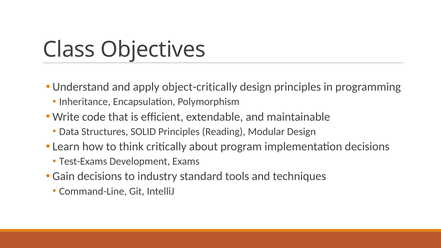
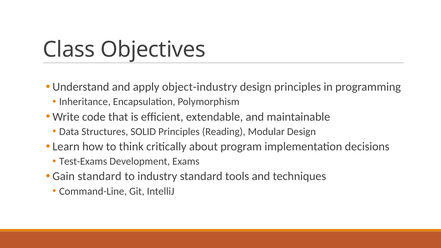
object-critically: object-critically -> object-industry (200, 87)
Gain decisions: decisions -> standard (100, 176)
